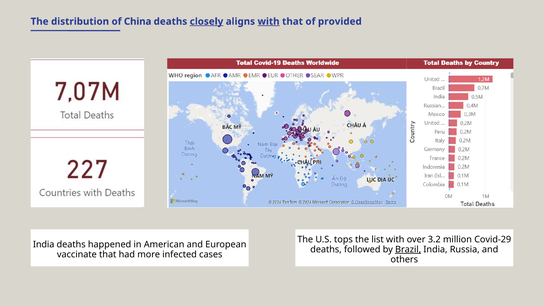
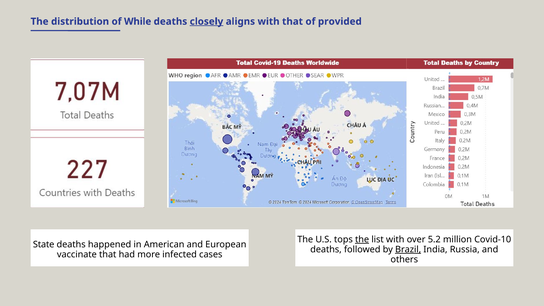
China: China -> While (138, 21)
with underline: present -> none (269, 21)
the underline: none -> present (362, 239)
3.2: 3.2 -> 5.2 (434, 239)
Covid-29: Covid-29 -> Covid-10 (493, 239)
India: India -> State (44, 244)
